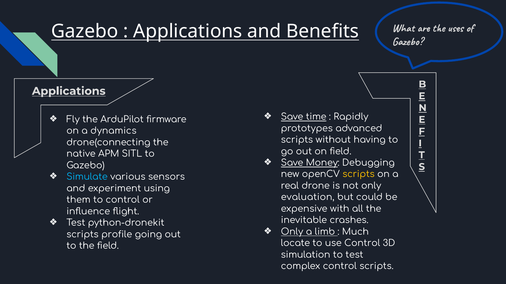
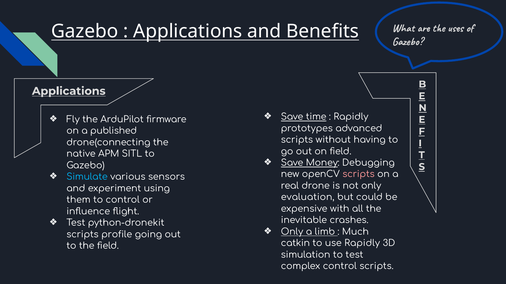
dynamics: dynamics -> published (114, 131)
scripts colour: yellow -> pink (359, 175)
locate: locate -> catkin (295, 244)
use Control: Control -> Rapidly (362, 244)
